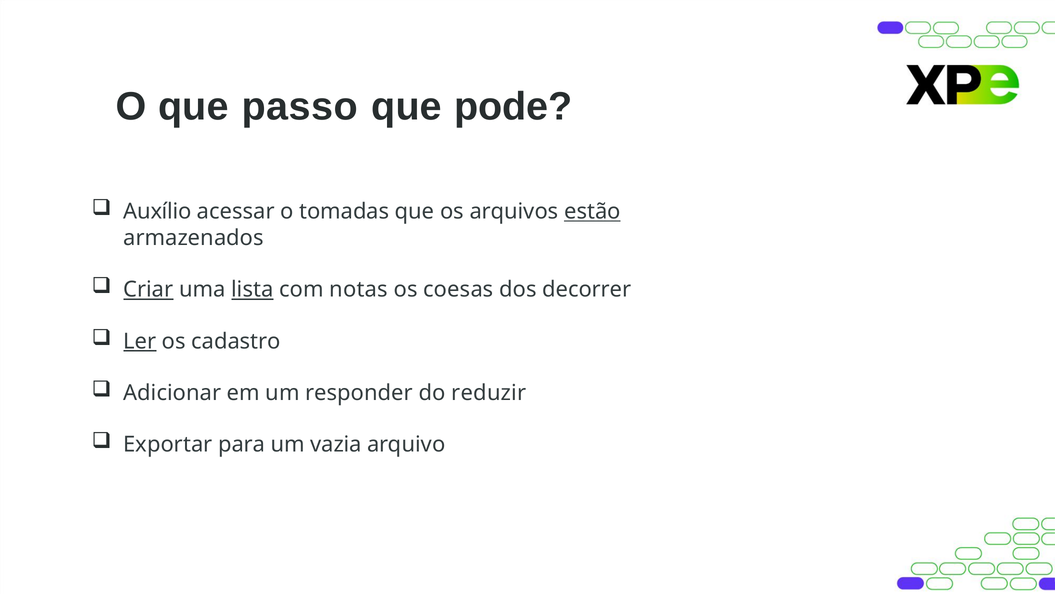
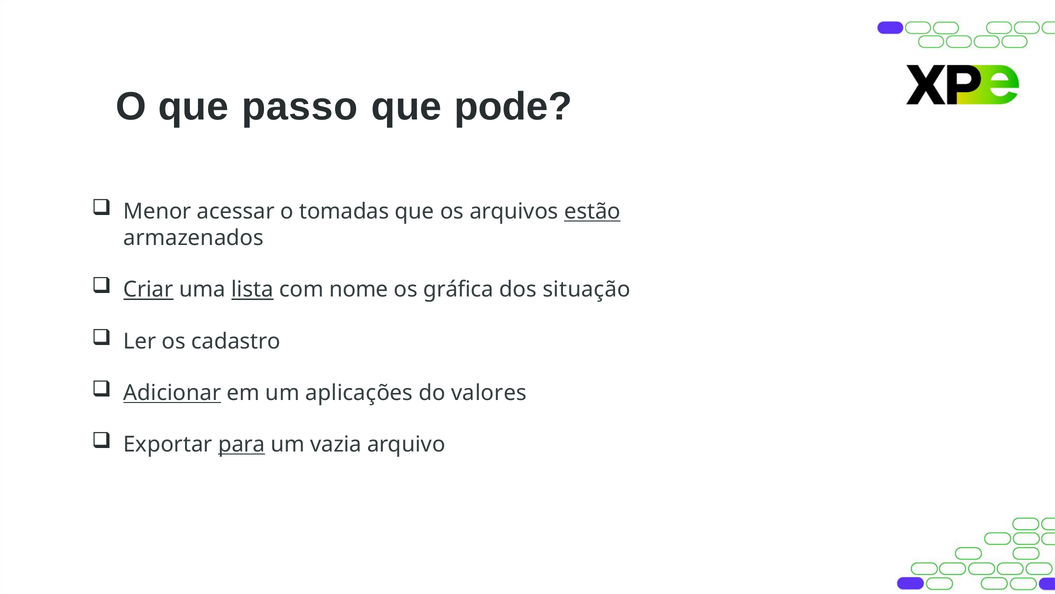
Auxílio: Auxílio -> Menor (157, 211)
notas: notas -> nome (359, 289)
coesas: coesas -> gráfica (458, 289)
decorrer: decorrer -> situação (587, 289)
Ler underline: present -> none (140, 341)
Adicionar underline: none -> present (172, 393)
responder: responder -> aplicações (359, 393)
reduzir: reduzir -> valores (489, 393)
para underline: none -> present (242, 444)
